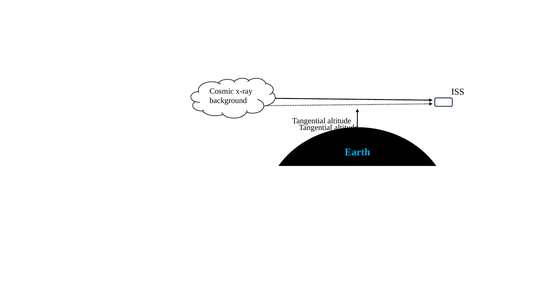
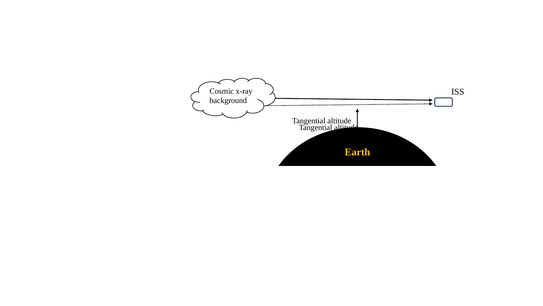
Earth colour: light blue -> yellow (357, 152)
